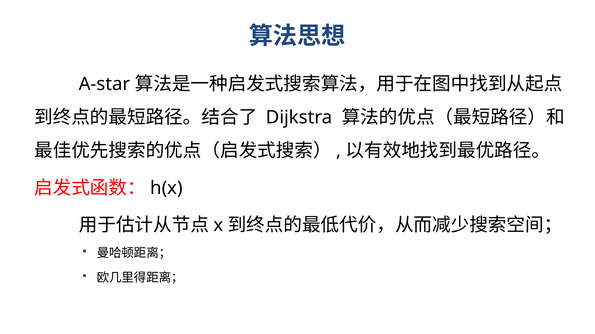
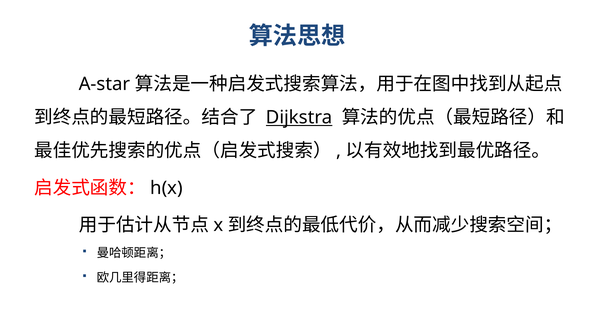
Dijkstra underline: none -> present (299, 118)
